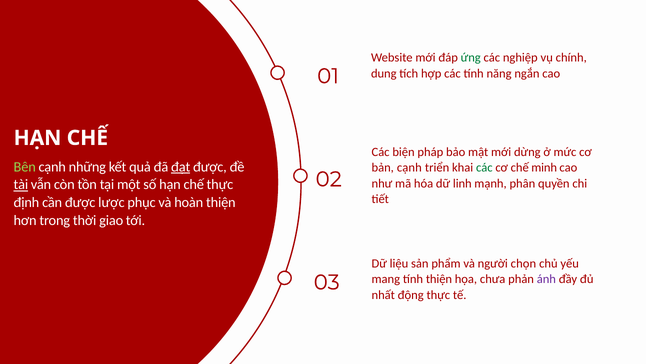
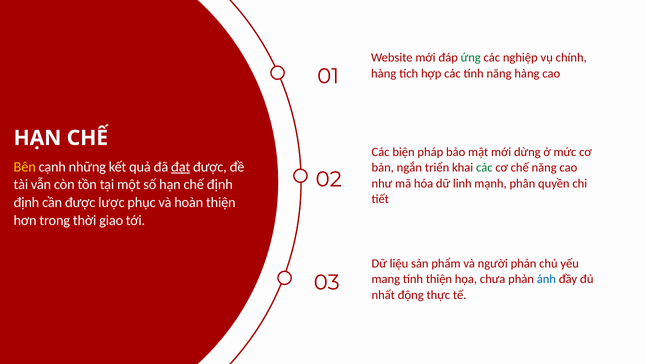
dung: dung -> hàng (384, 73)
năng ngắn: ngắn -> hàng (527, 73)
Bên colour: light green -> yellow (25, 166)
bản cạnh: cạnh -> ngắn (409, 167)
chế minh: minh -> năng (544, 167)
tài underline: present -> none (21, 184)
chế thực: thực -> định (220, 184)
người chọn: chọn -> phản (524, 263)
ánh colour: purple -> blue (546, 279)
